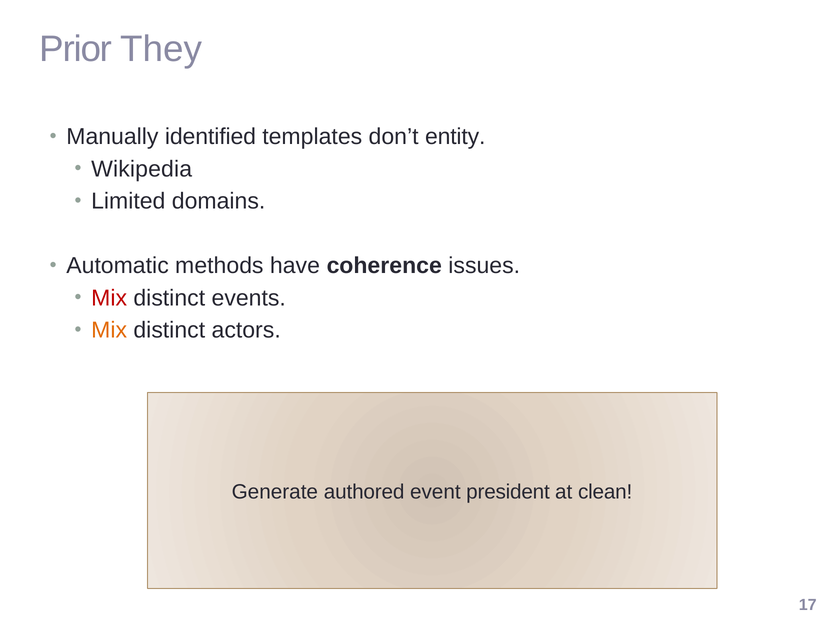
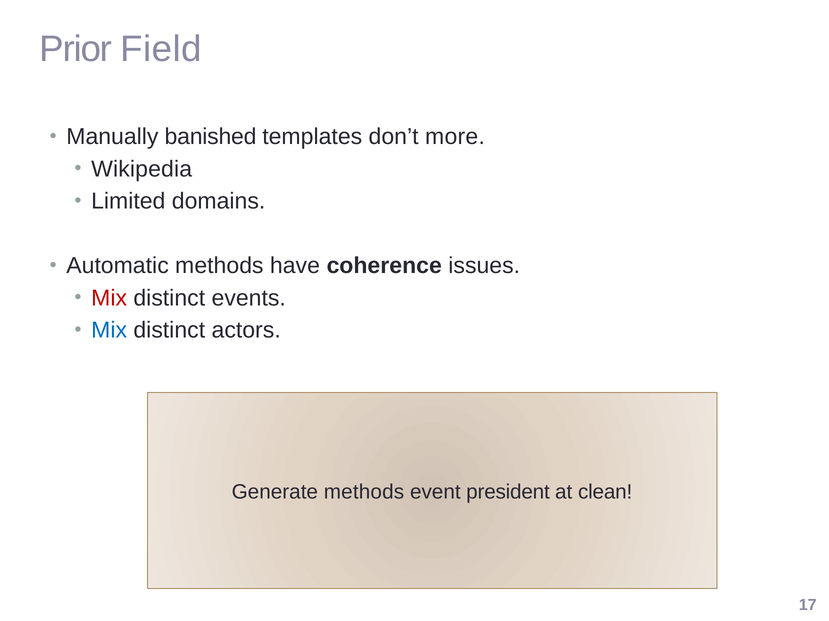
They: They -> Field (161, 49)
identified: identified -> banished (211, 137)
entity: entity -> more (455, 137)
Mix colour: orange -> blue (109, 331)
Generate authored: authored -> methods (364, 493)
